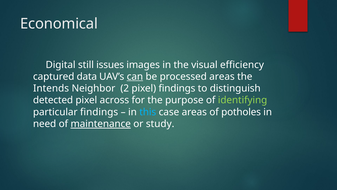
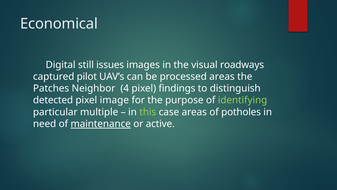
efficiency: efficiency -> roadways (242, 65)
data: data -> pilot (87, 76)
can underline: present -> none (135, 76)
Intends: Intends -> Patches (51, 88)
2: 2 -> 4 (125, 88)
across: across -> image (114, 100)
particular findings: findings -> multiple (99, 112)
this colour: light blue -> light green (148, 112)
study: study -> active (160, 124)
